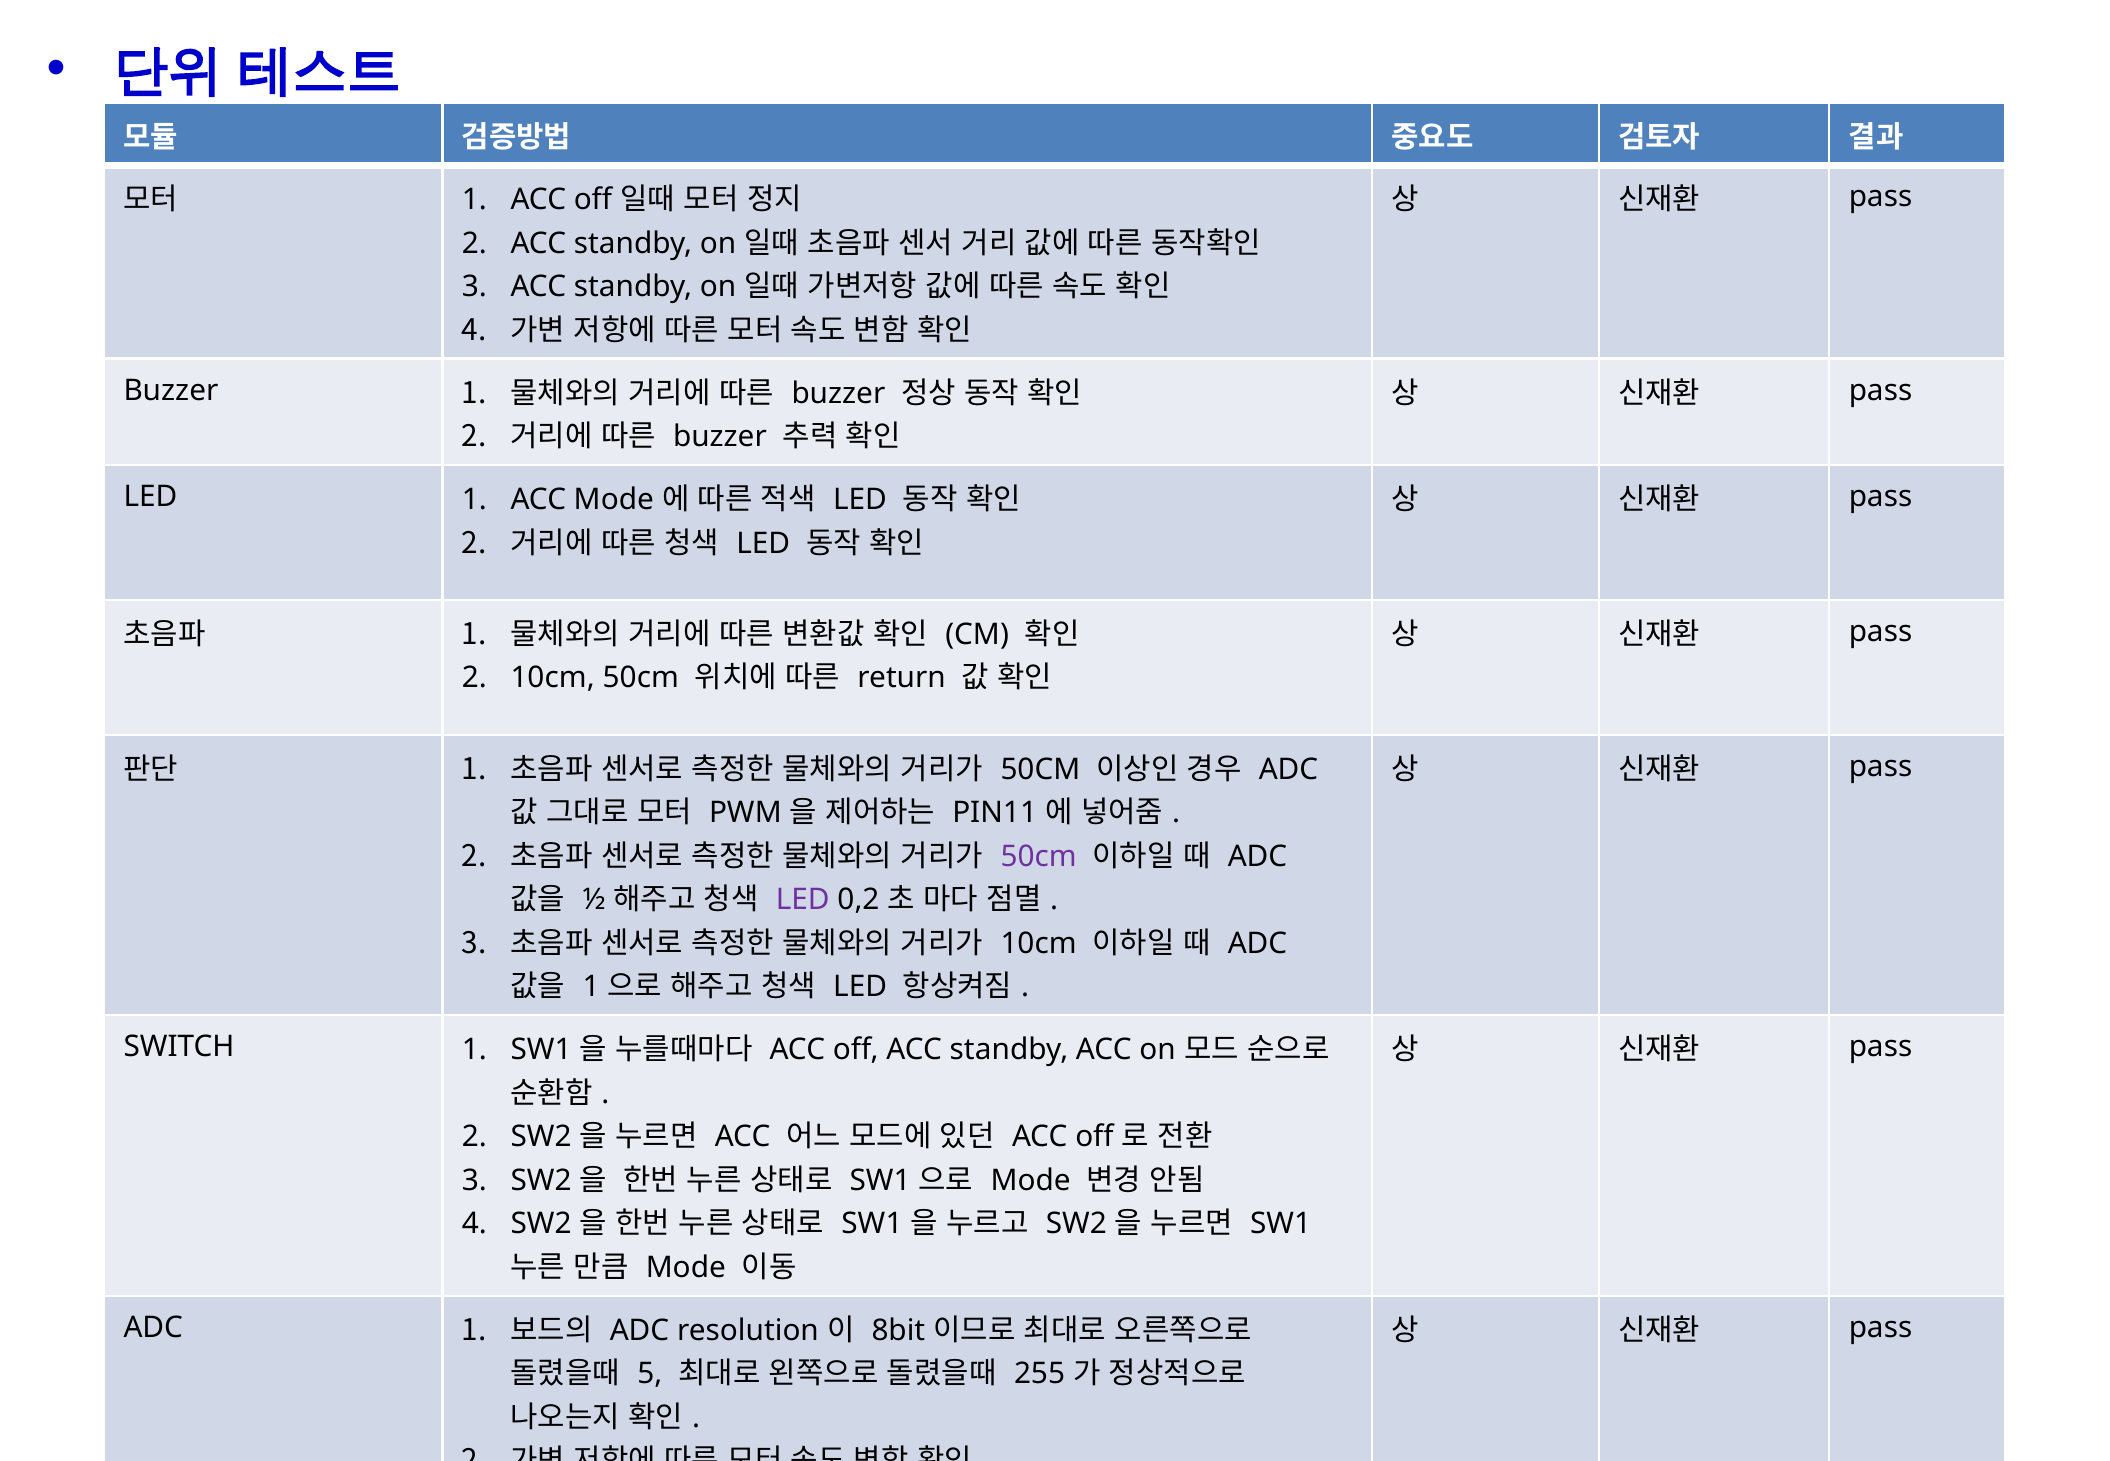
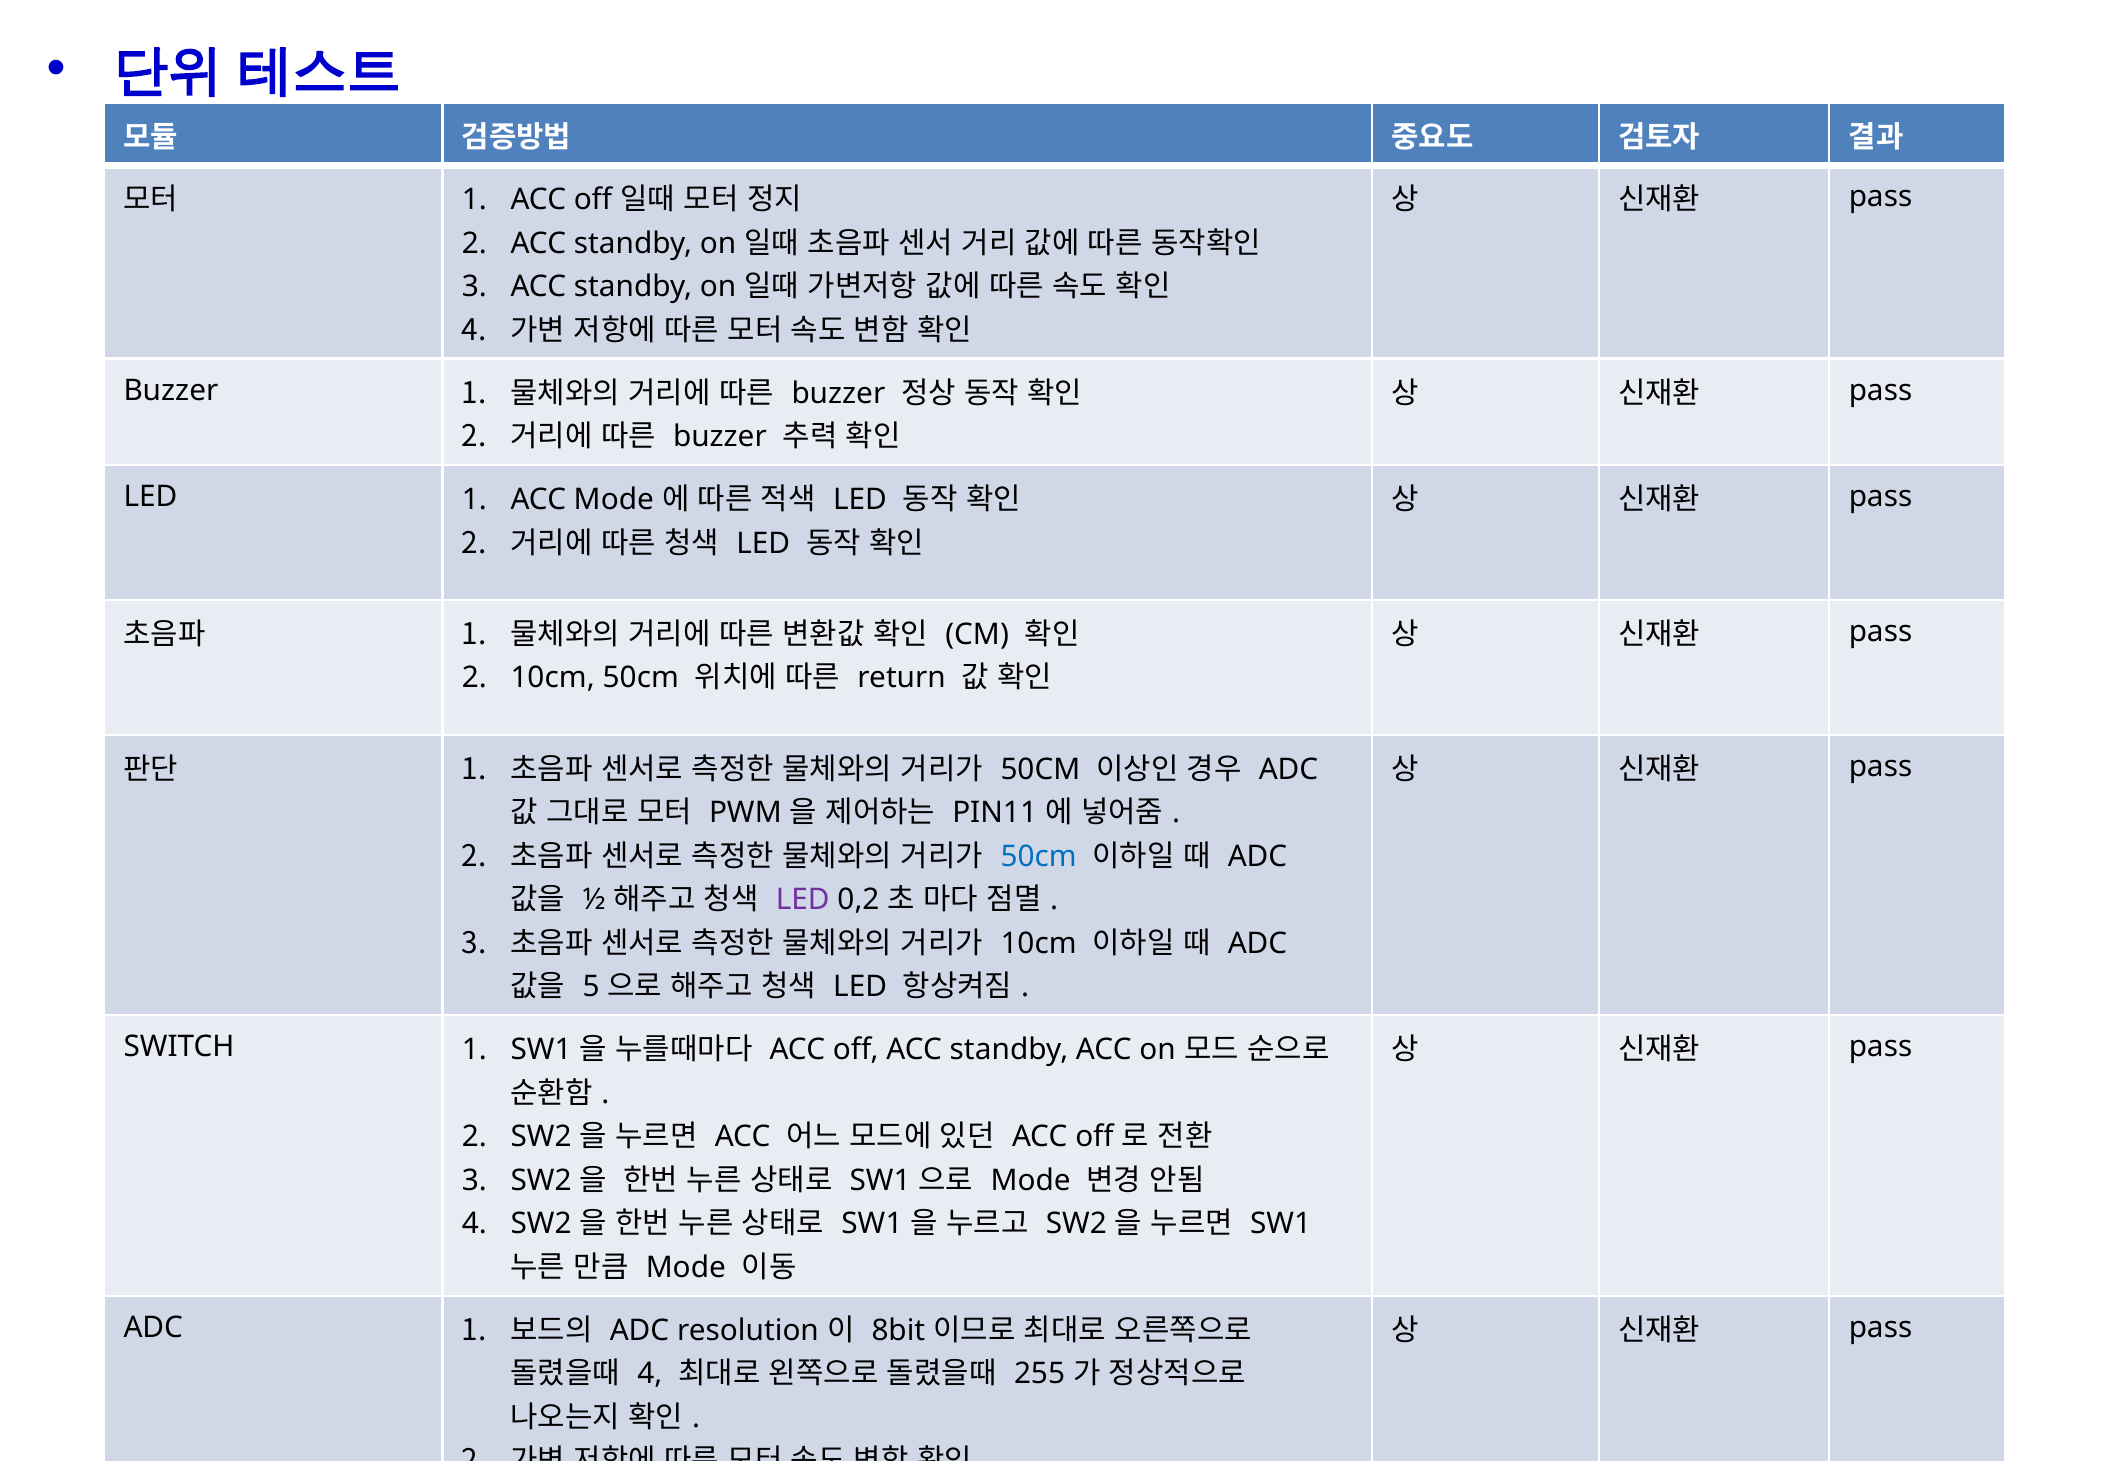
50cm colour: purple -> blue (1039, 856)
1: 1 -> 5 (591, 987)
5: 5 -> 4 (650, 1374)
